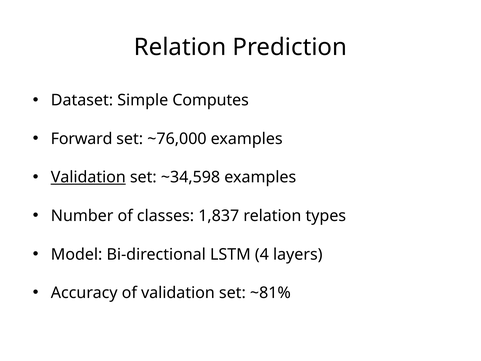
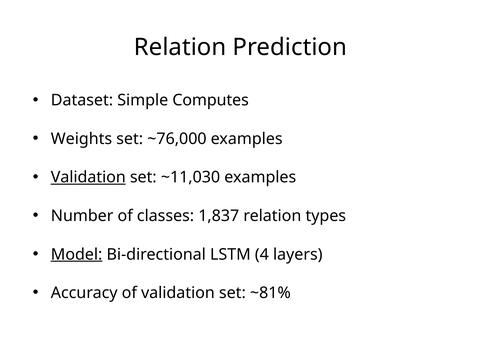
Forward: Forward -> Weights (81, 139)
~34,598: ~34,598 -> ~11,030 (191, 177)
Model underline: none -> present (77, 254)
